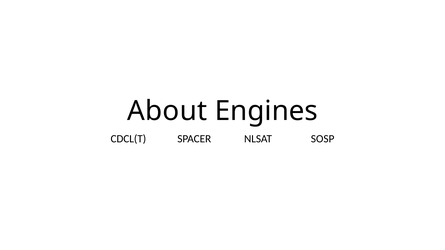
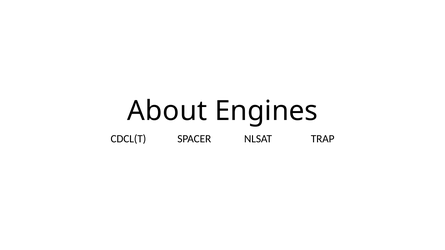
SOSP: SOSP -> TRAP (323, 139)
